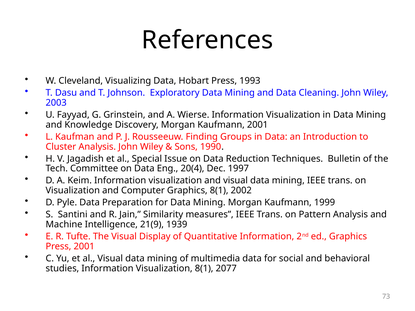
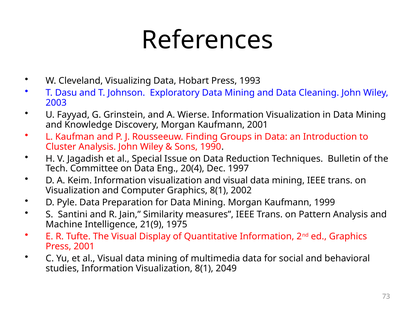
1939: 1939 -> 1975 (177, 225)
2077: 2077 -> 2049 (226, 269)
